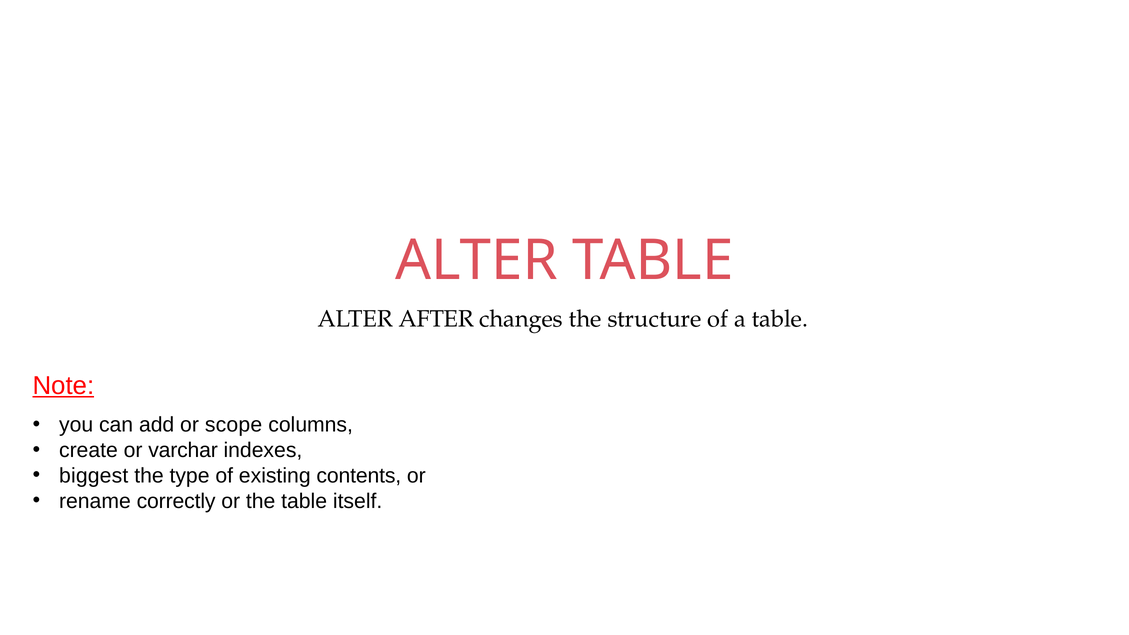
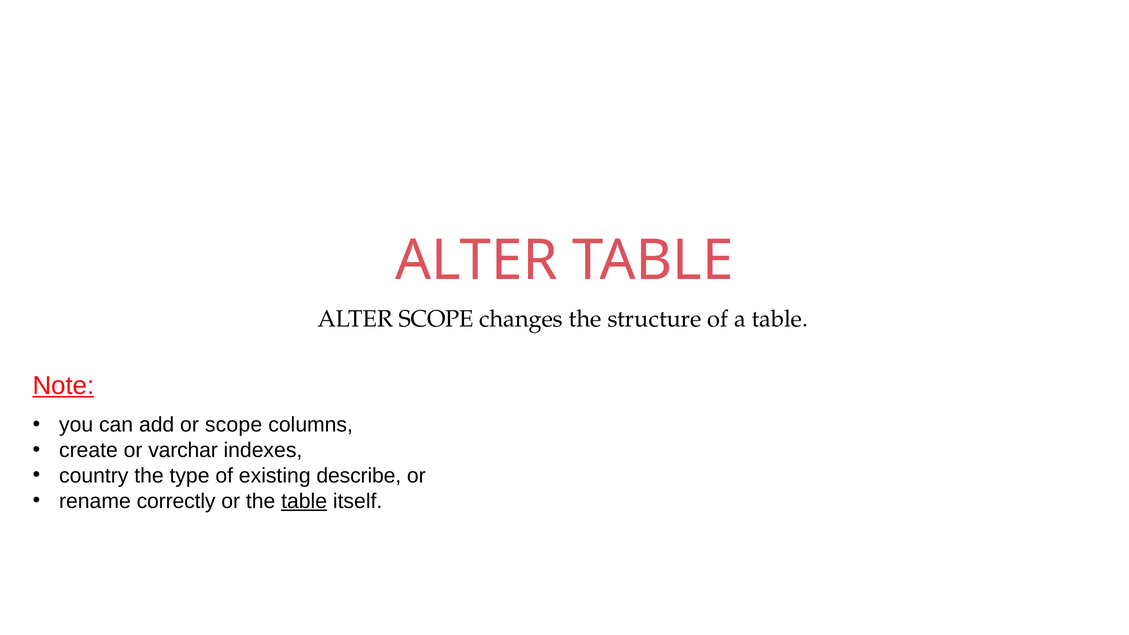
ALTER AFTER: AFTER -> SCOPE (436, 319)
biggest: biggest -> country (94, 476)
contents: contents -> describe (359, 476)
table underline: none -> present (304, 501)
